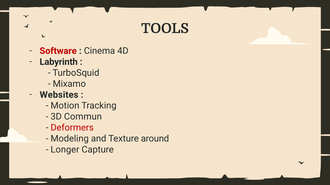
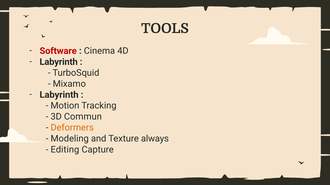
Websites: Websites -> Labyrinth (59, 95)
Deformers colour: red -> orange (72, 128)
around: around -> always (155, 139)
Longer: Longer -> Editing (65, 150)
